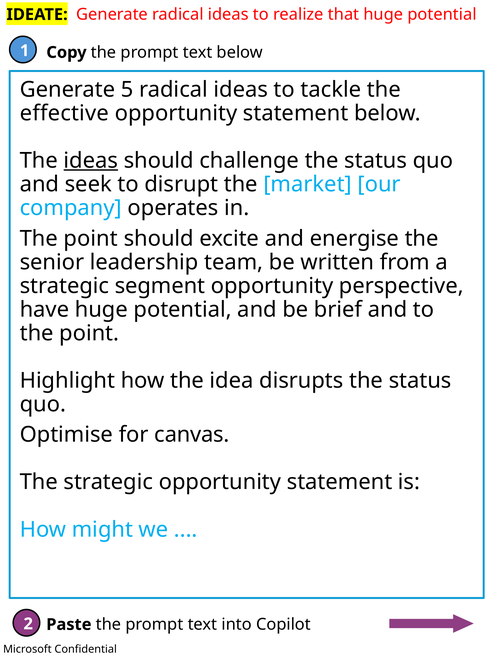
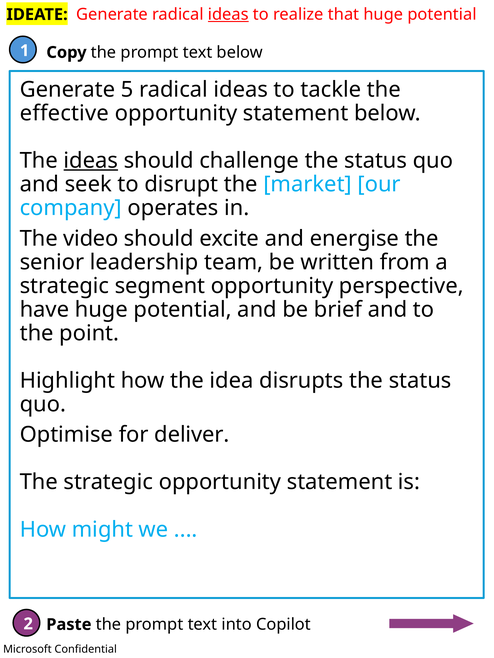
ideas underline: none -> present (228, 15)
point: point -> video (91, 239)
canvas: canvas -> deliver (192, 435)
